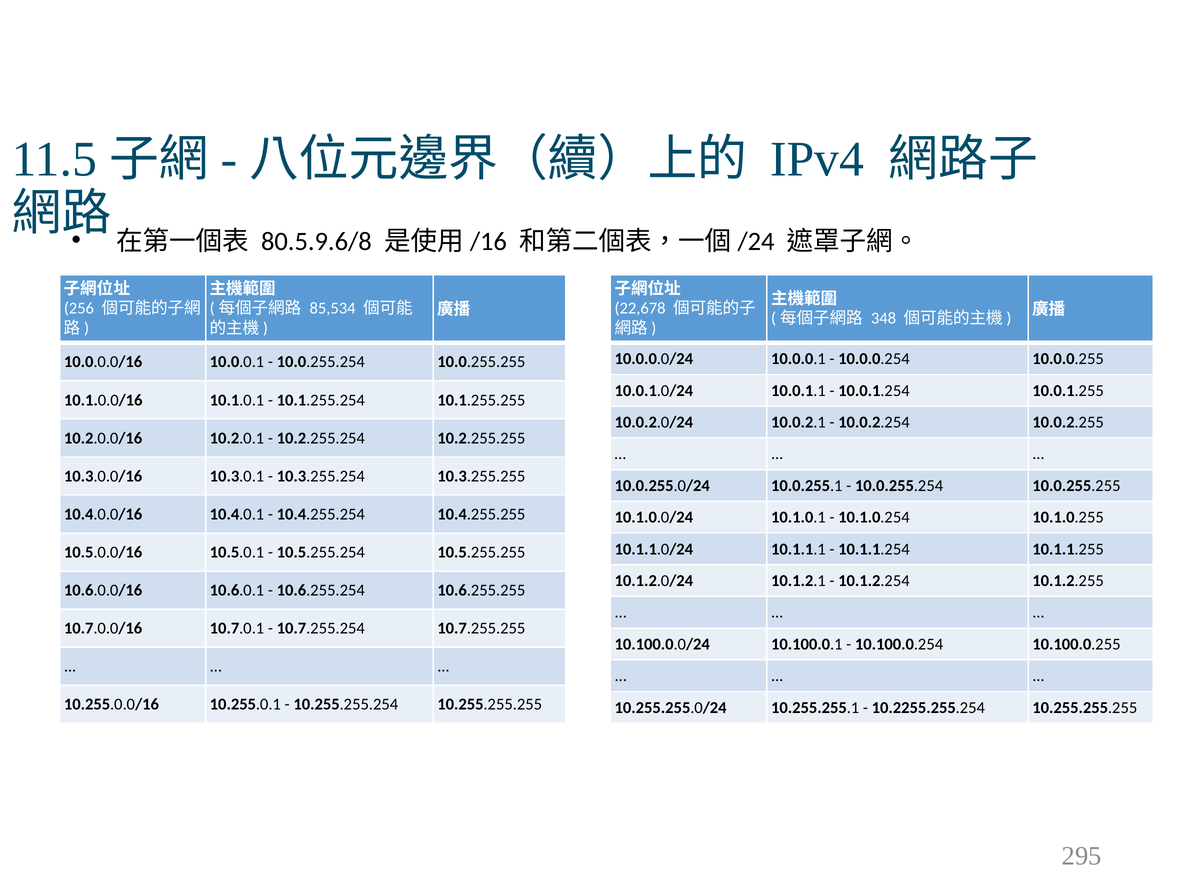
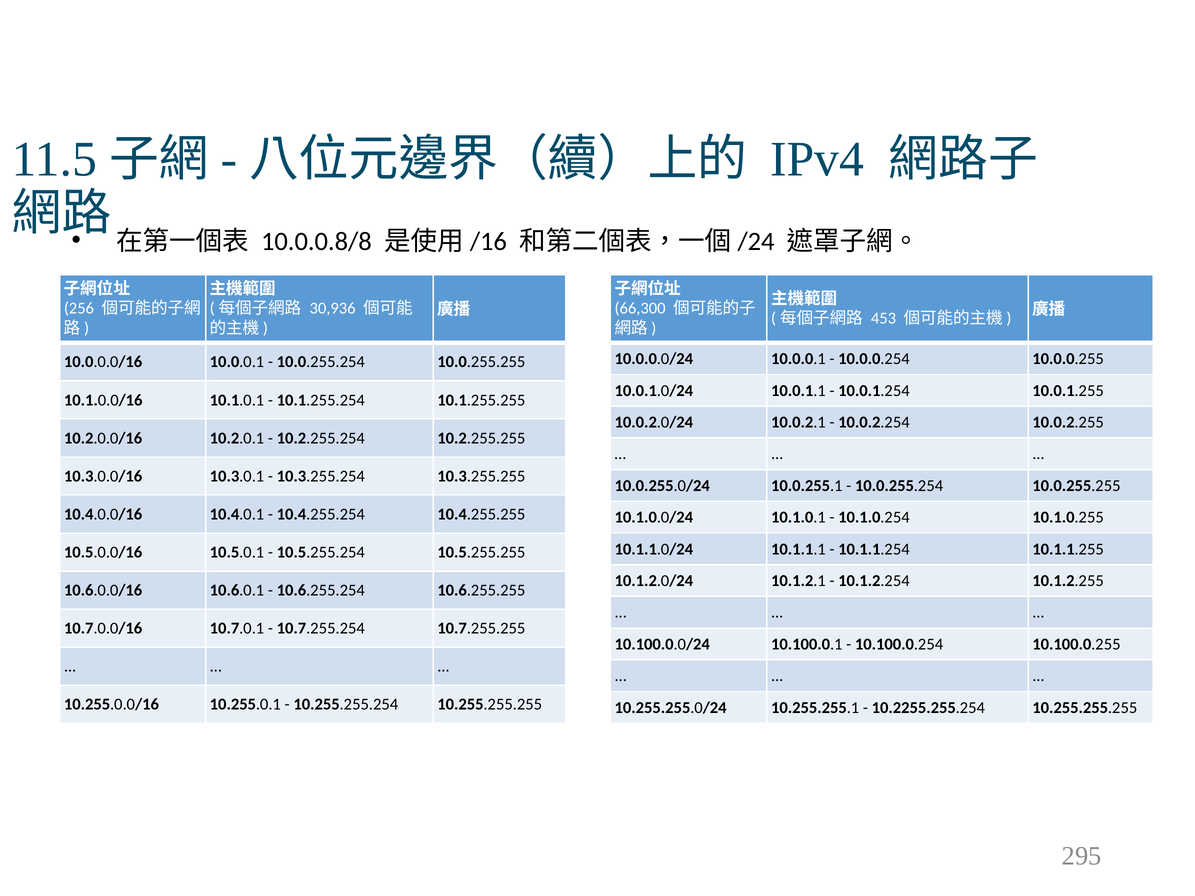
80.5.9.6/8: 80.5.9.6/8 -> 10.0.0.8/8 (316, 241)
85,534: 85,534 -> 30,936 (333, 308)
22,678: 22,678 -> 66,300 (640, 308)
348: 348 -> 453 (884, 318)
